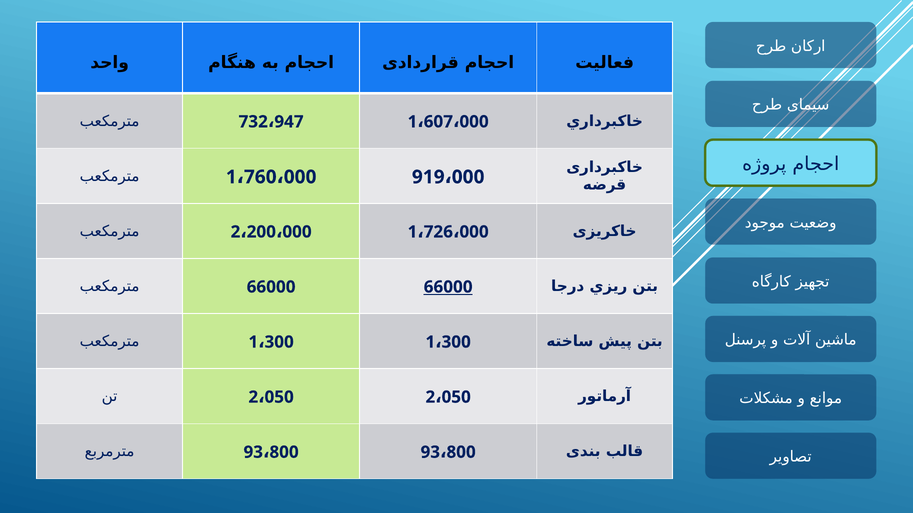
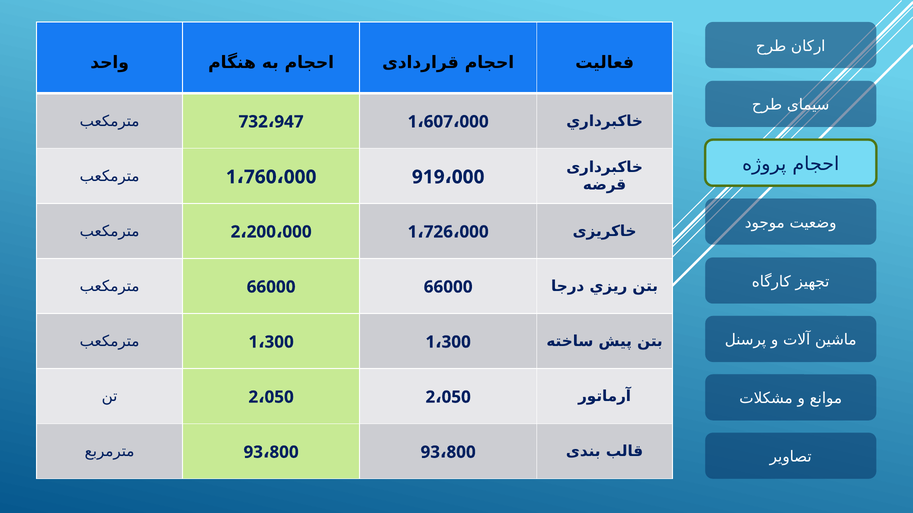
66000 underline: present -> none (448, 287)
